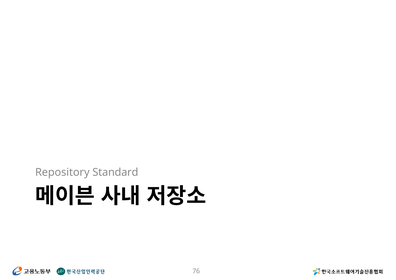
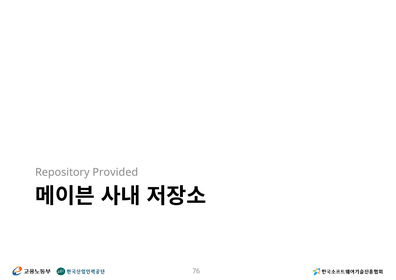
Standard: Standard -> Provided (115, 172)
